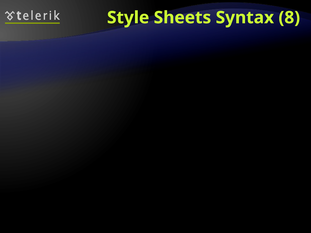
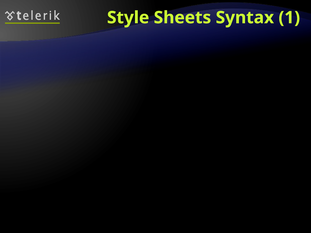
8: 8 -> 1 (289, 18)
